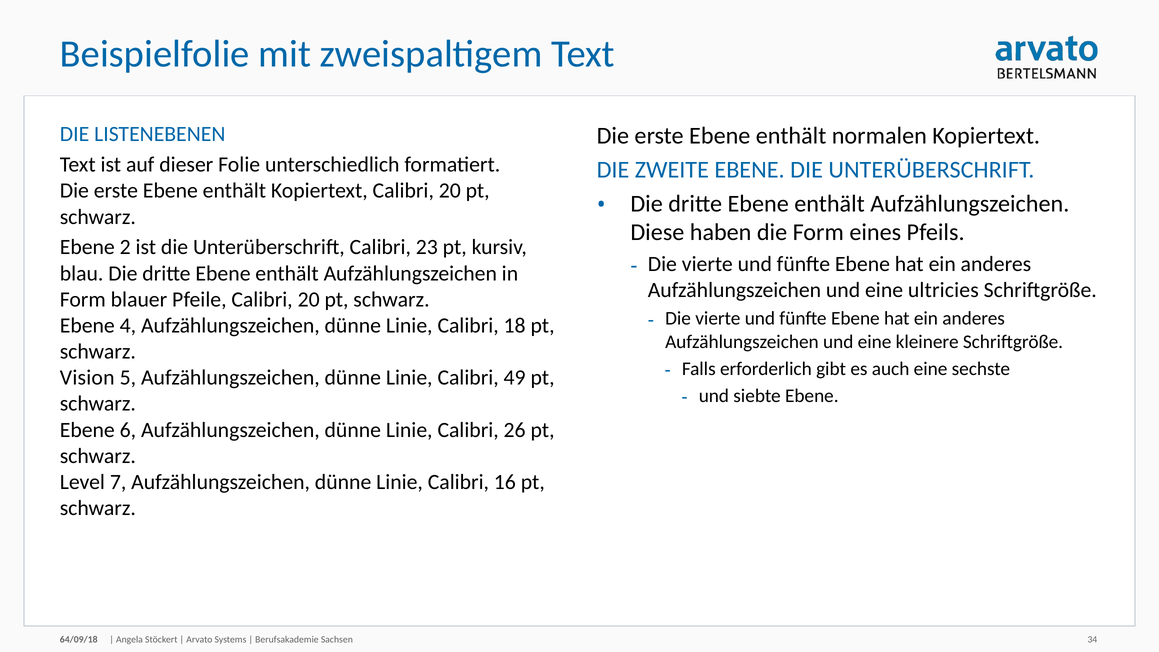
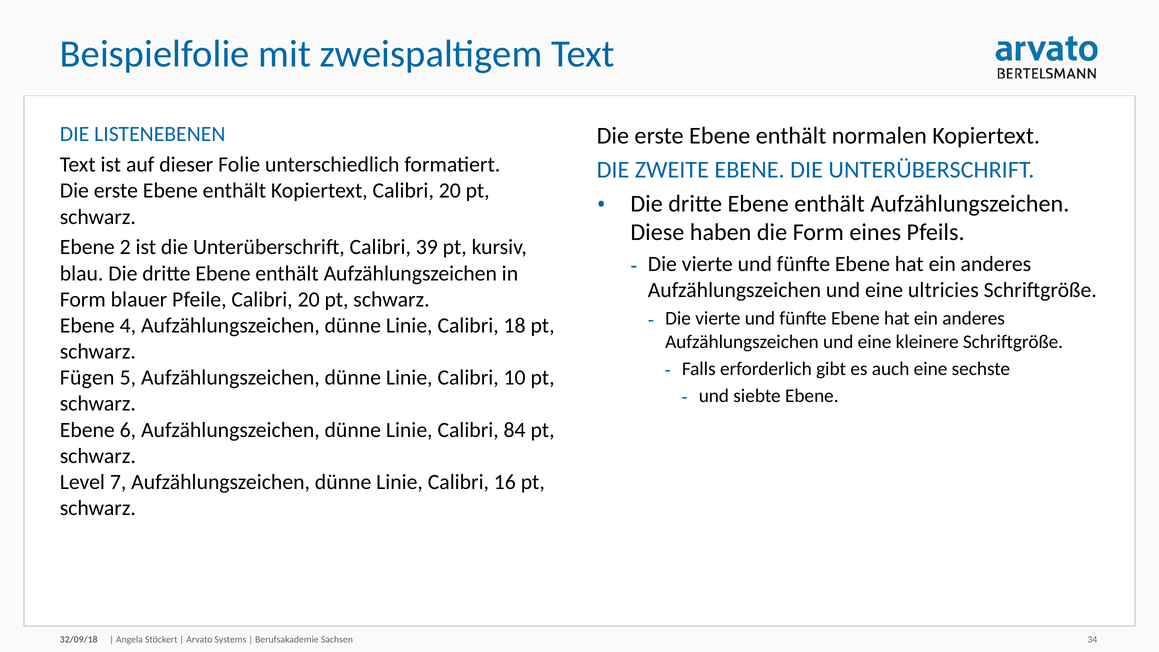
23: 23 -> 39 (427, 247)
Vision: Vision -> Fügen (87, 378)
49: 49 -> 10 (515, 378)
26: 26 -> 84 (515, 430)
64/09/18: 64/09/18 -> 32/09/18 (79, 639)
